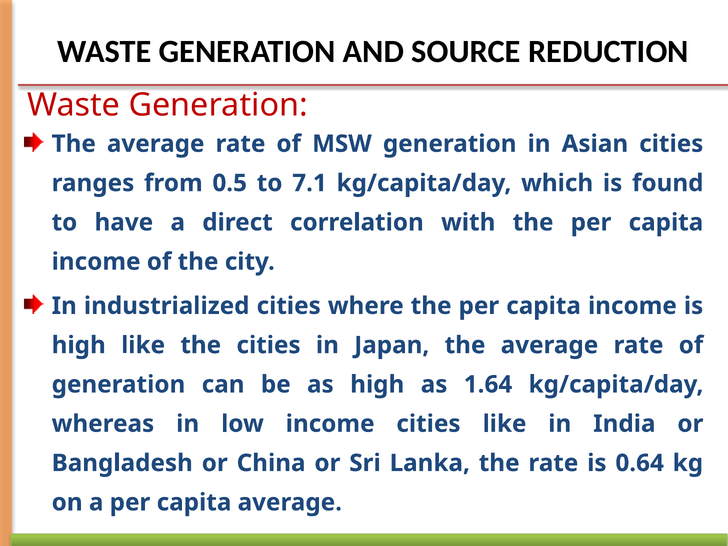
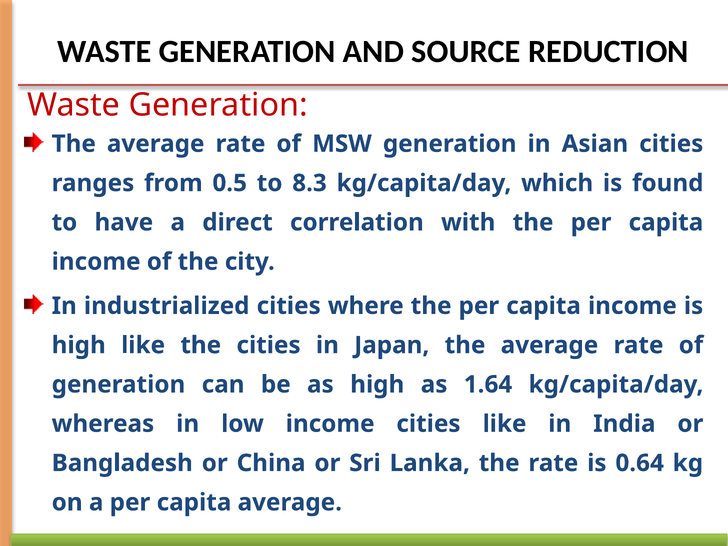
7.1: 7.1 -> 8.3 (309, 183)
